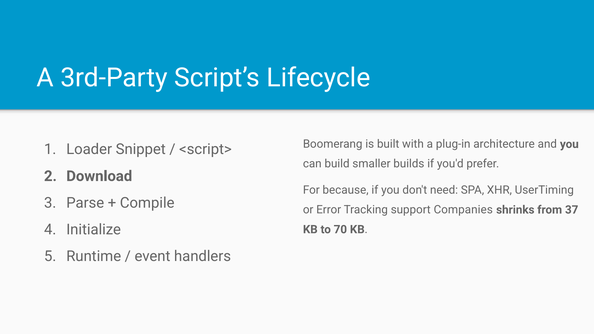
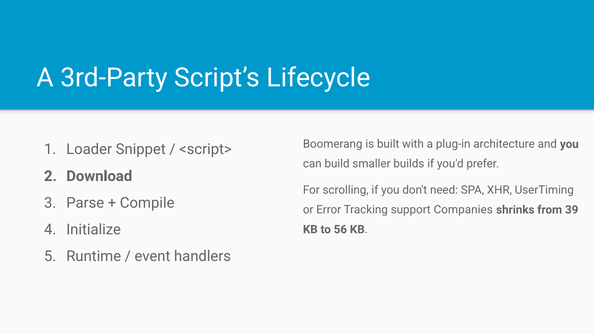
because: because -> scrolling (346, 190)
37: 37 -> 39 (572, 210)
70: 70 -> 56 (340, 230)
